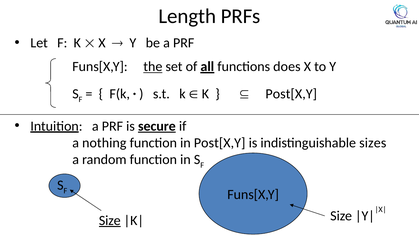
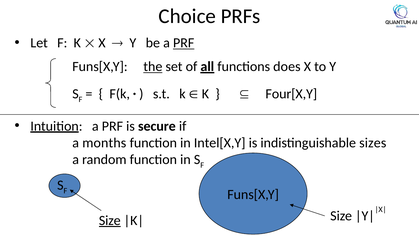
Length: Length -> Choice (187, 16)
PRF underline: none -> present (184, 43)
Post[X,Y: Post[X,Y -> Four[X,Y (291, 94)
secure underline: present -> none (157, 126)
nothing: nothing -> months (104, 143)
in Post[X,Y: Post[X,Y -> Intel[X,Y (220, 143)
